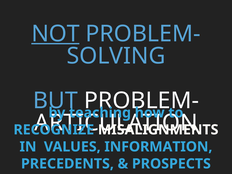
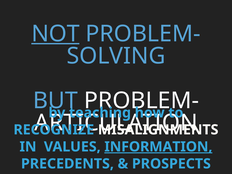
INFORMATION underline: none -> present (158, 147)
